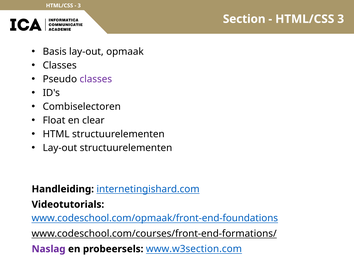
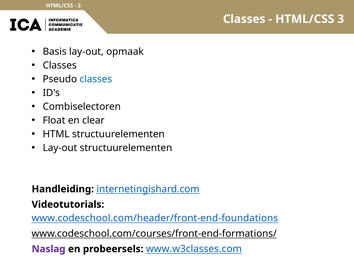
Section: Section -> Classes (244, 19)
classes colour: purple -> blue (96, 79)
www.codeschool.com/opmaak/front-end-foundations: www.codeschool.com/opmaak/front-end-foundations -> www.codeschool.com/header/front-end-foundations (155, 219)
www.w3section.com: www.w3section.com -> www.w3classes.com (194, 249)
